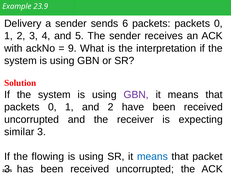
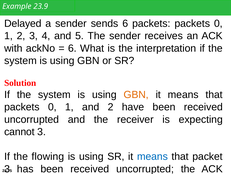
Delivery: Delivery -> Delayed (23, 23)
9: 9 -> 6 (72, 48)
GBN colour: purple -> orange (136, 94)
similar: similar -> cannot (19, 131)
